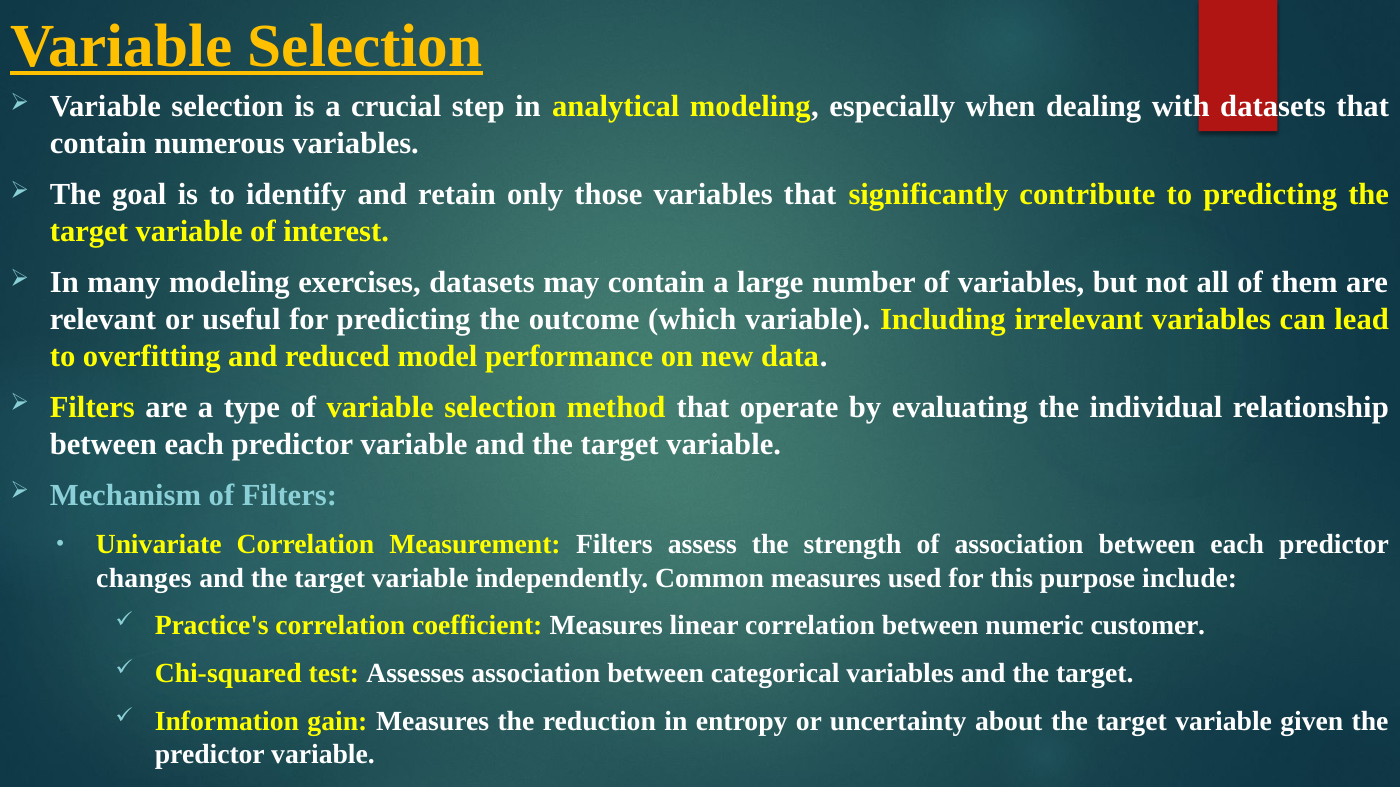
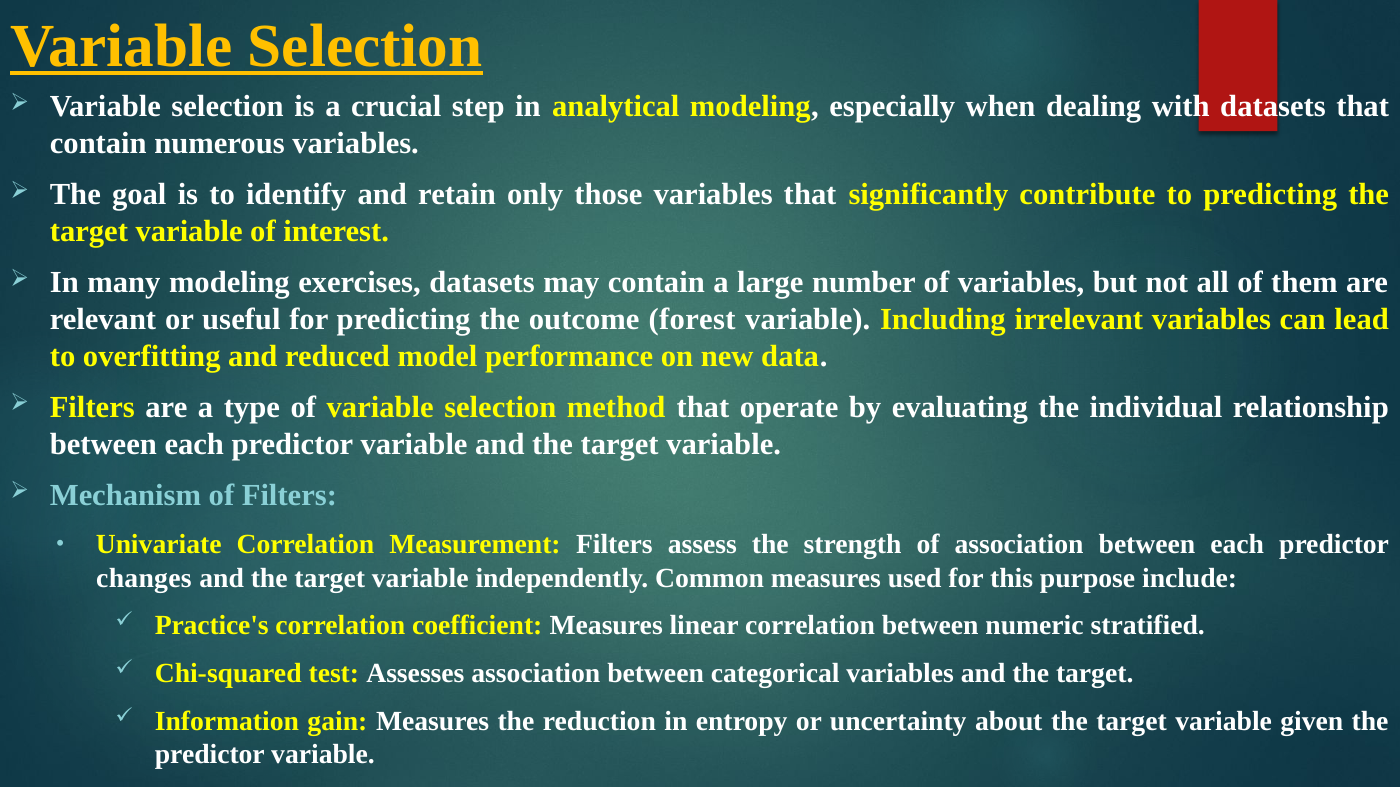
which: which -> forest (692, 319)
customer: customer -> stratified (1148, 626)
